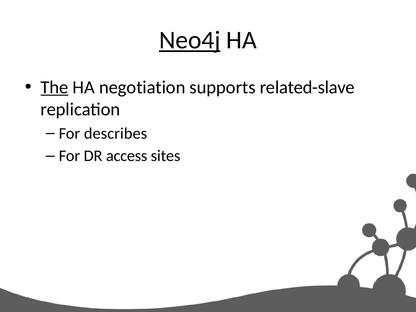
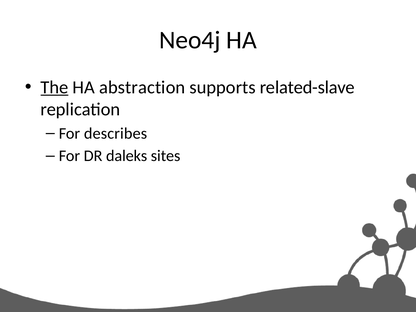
Neo4j underline: present -> none (190, 40)
negotiation: negotiation -> abstraction (142, 87)
access: access -> daleks (127, 156)
